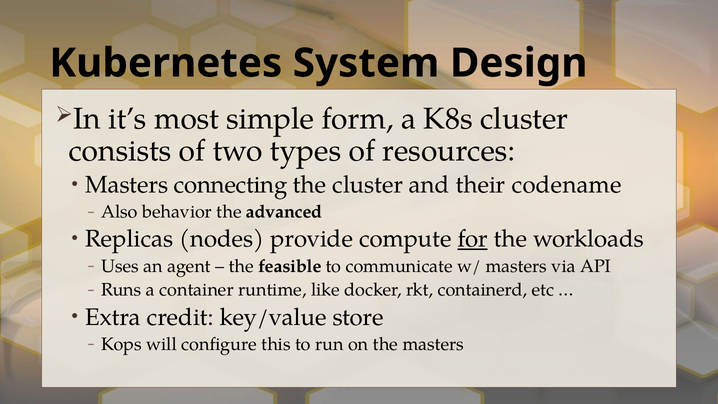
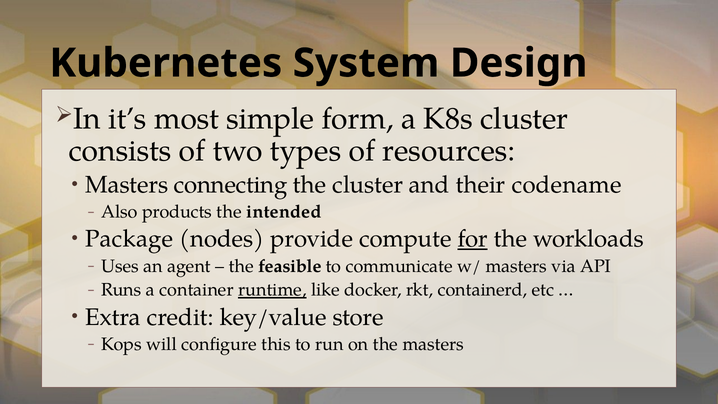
behavior: behavior -> products (177, 212)
advanced: advanced -> intended (284, 212)
Replicas: Replicas -> Package (129, 239)
runtime underline: none -> present (272, 290)
